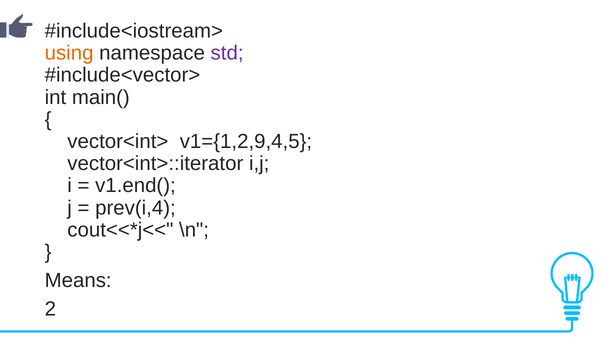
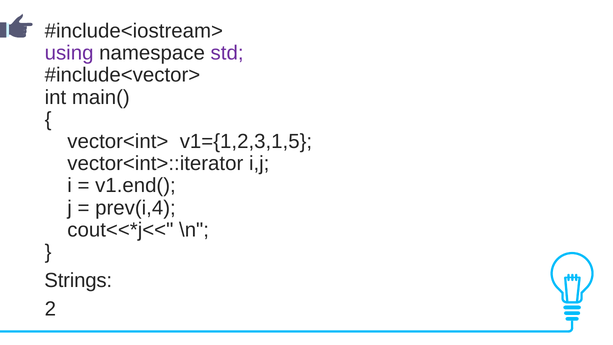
using colour: orange -> purple (69, 53)
v1={1,2,9,4,5: v1={1,2,9,4,5 -> v1={1,2,3,1,5 (246, 141)
Means: Means -> Strings (78, 280)
